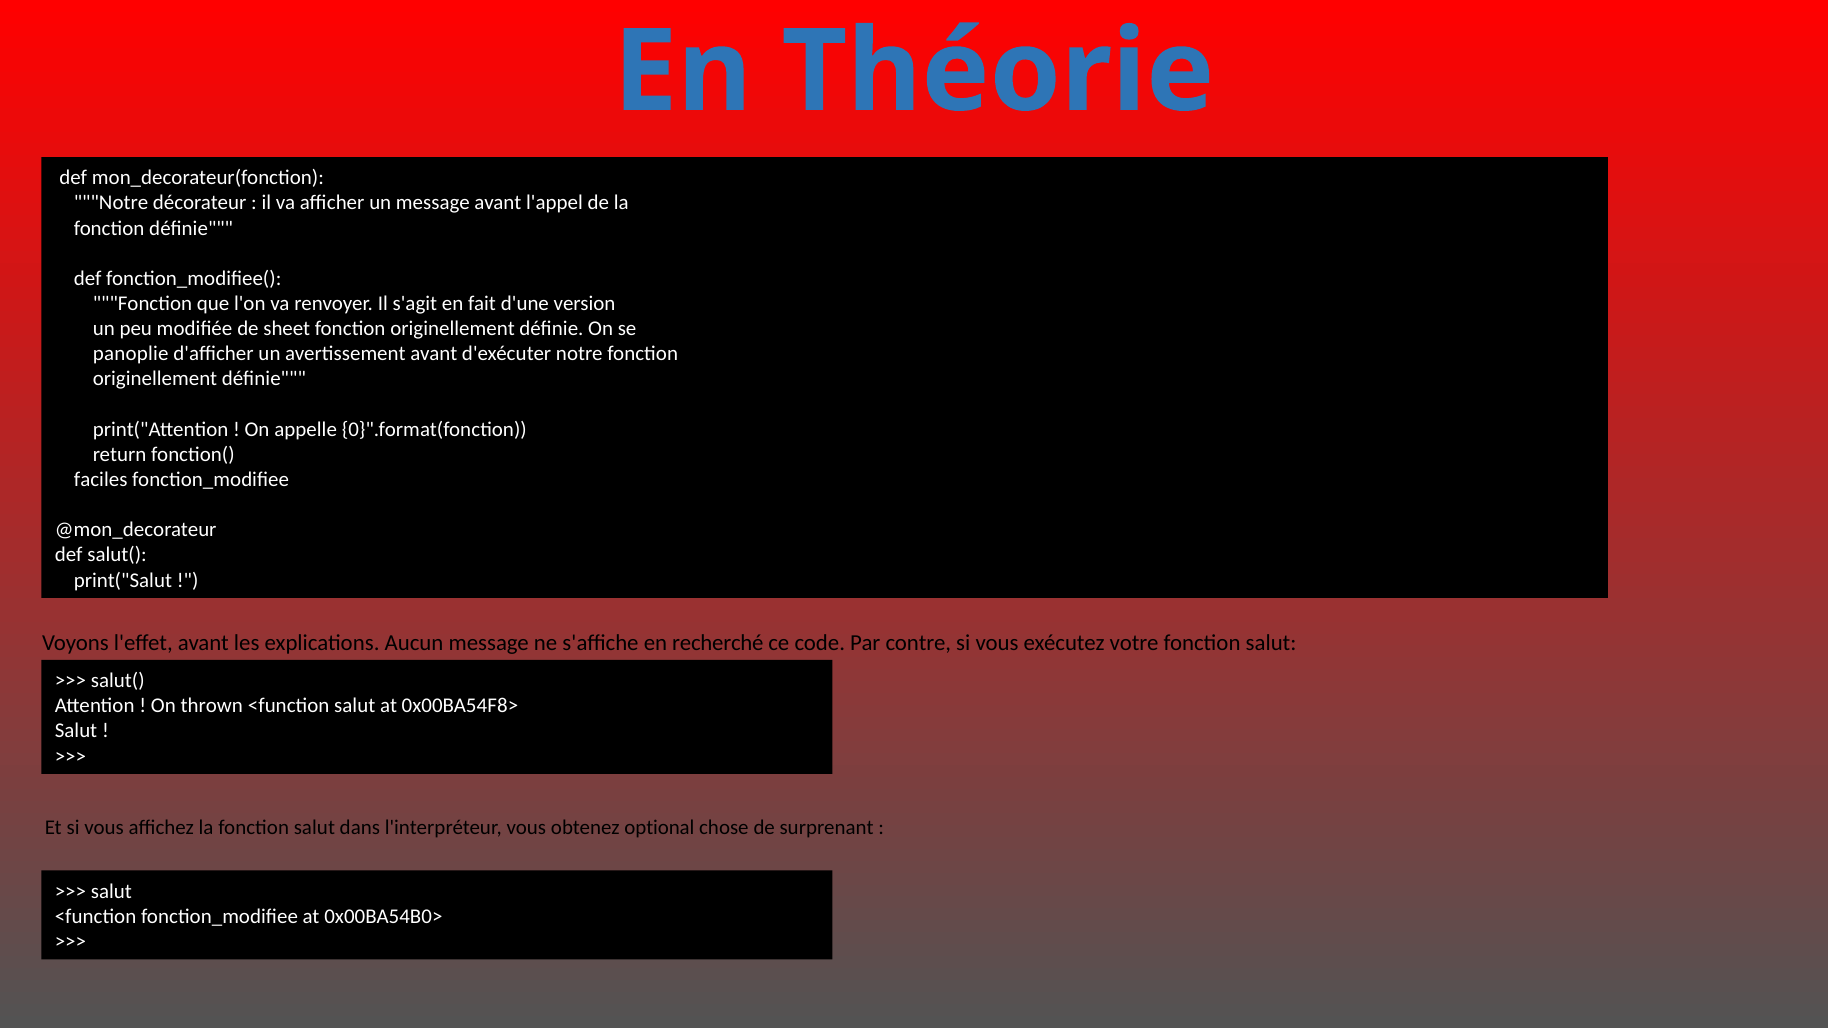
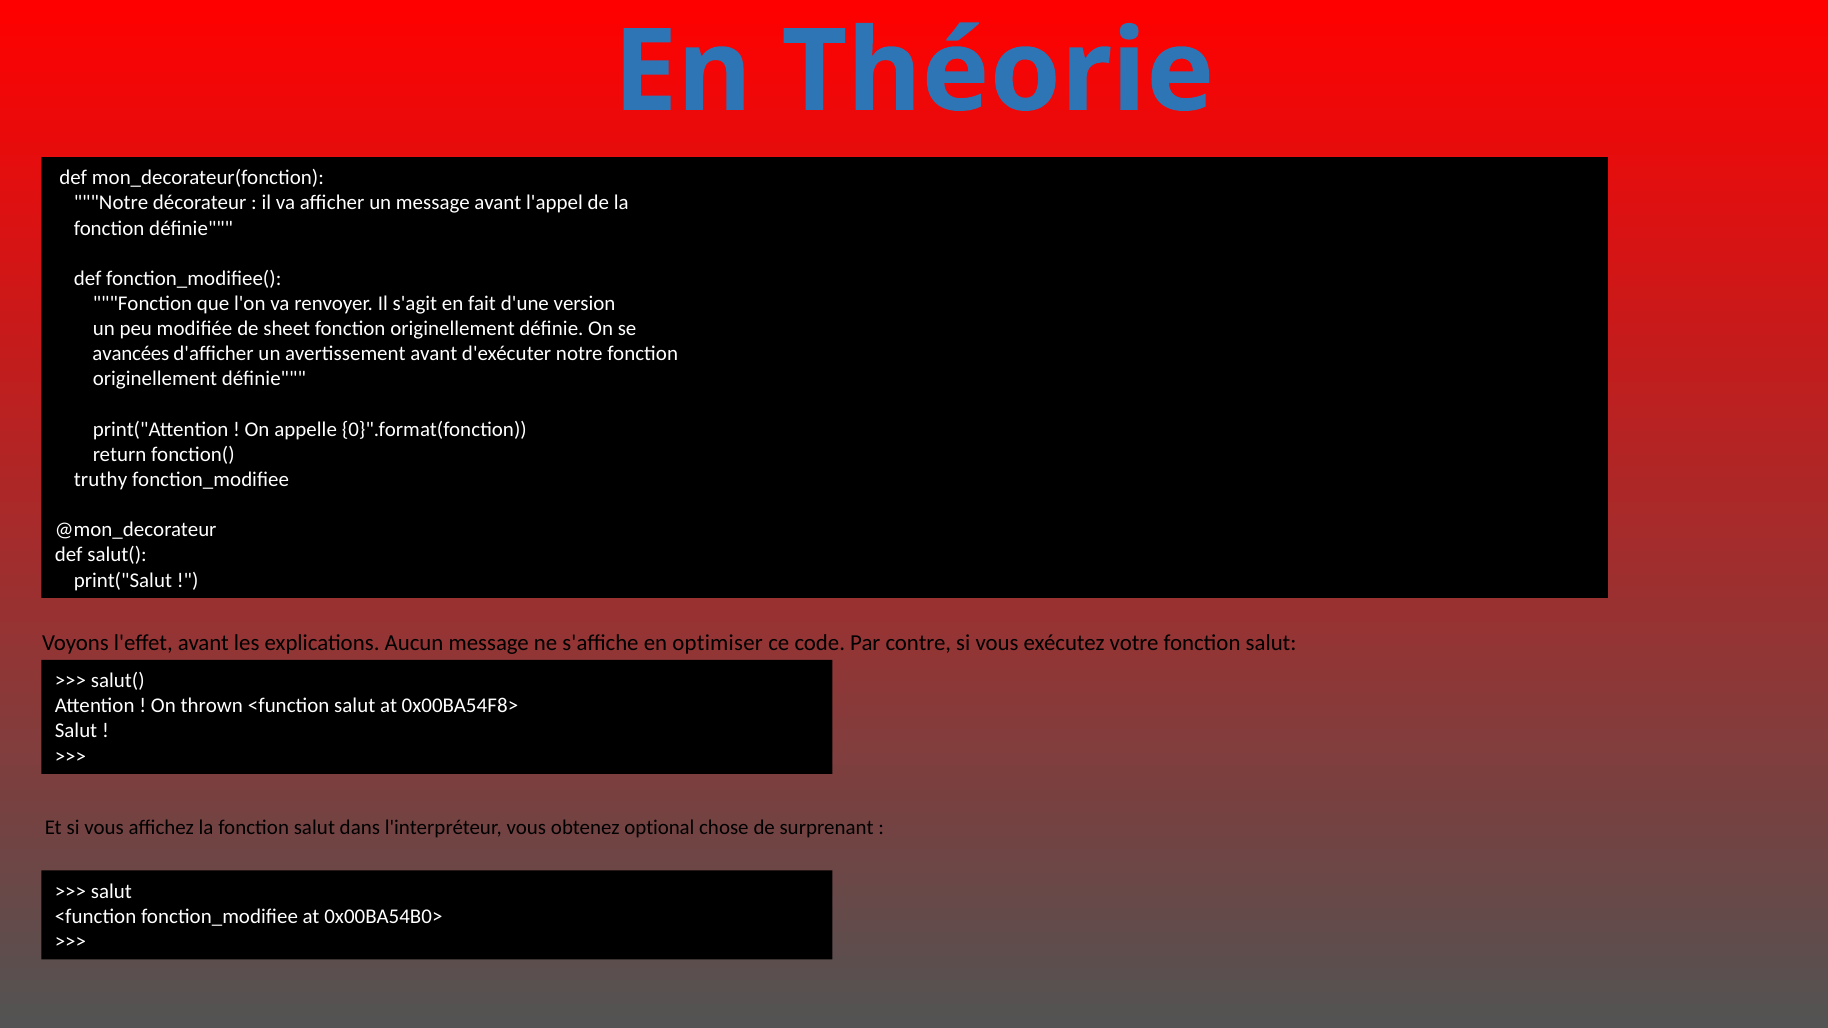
panoplie: panoplie -> avancées (131, 354)
faciles: faciles -> truthy (101, 480)
recherché: recherché -> optimiser (718, 643)
